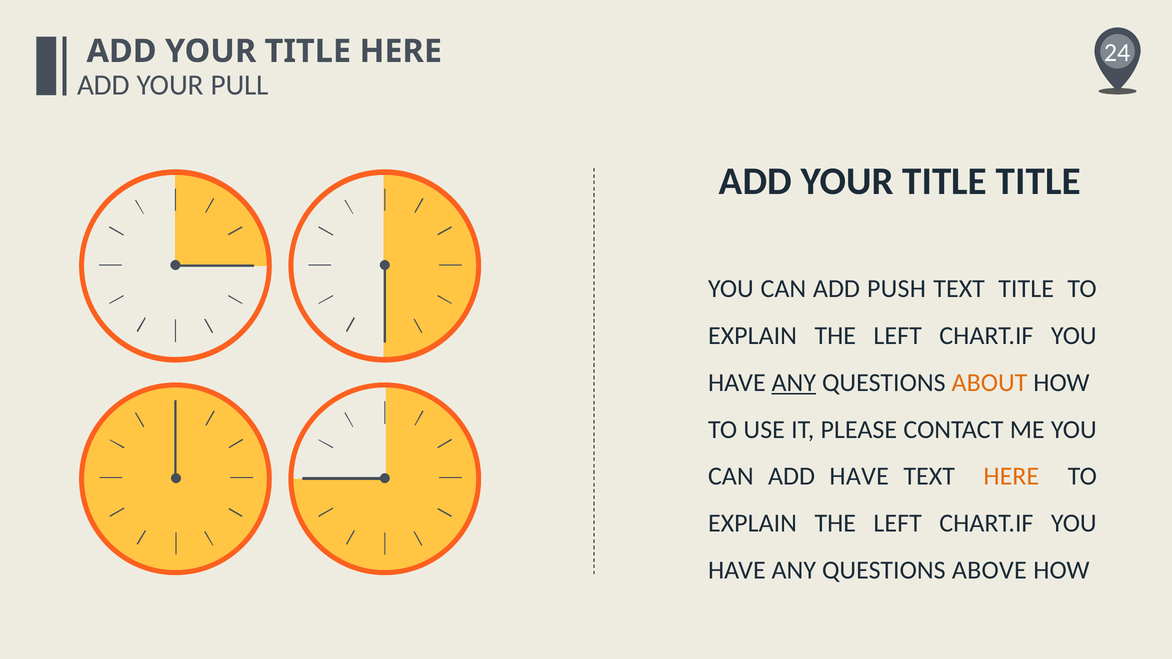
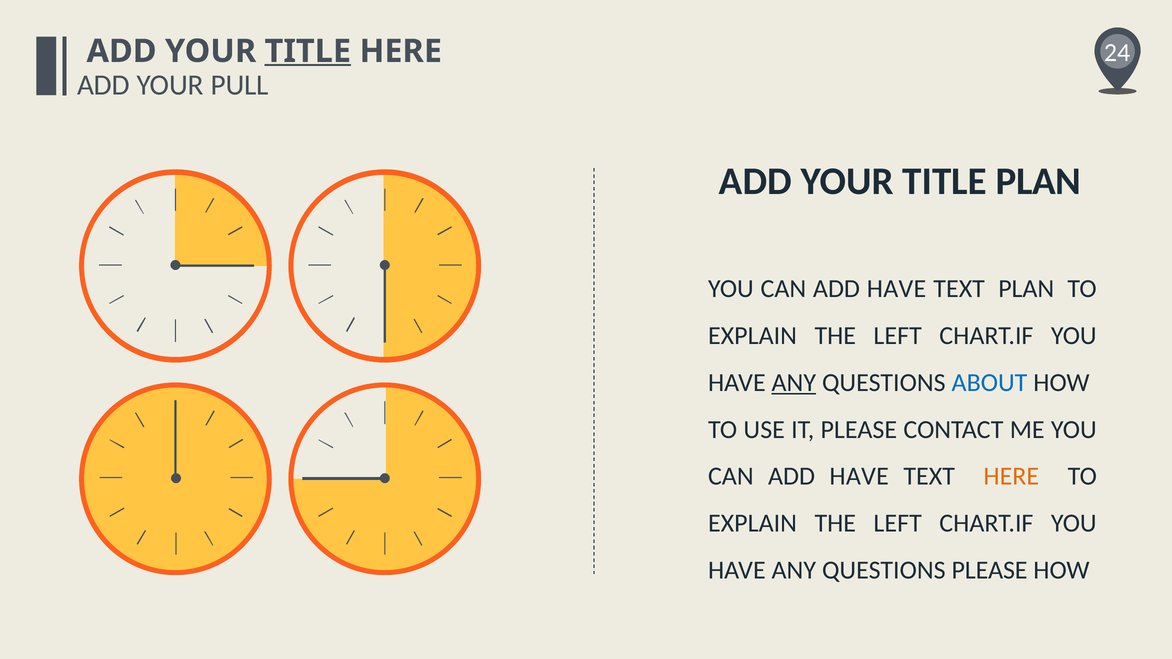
TITLE underline: none -> present (308, 51)
TITLE TITLE: TITLE -> PLAN (1038, 181)
PUSH: PUSH -> HAVE (897, 289)
TEXT TITLE: TITLE -> PLAN (1026, 289)
ABOUT colour: orange -> blue (989, 383)
QUESTIONS ABOVE: ABOVE -> PLEASE (990, 570)
